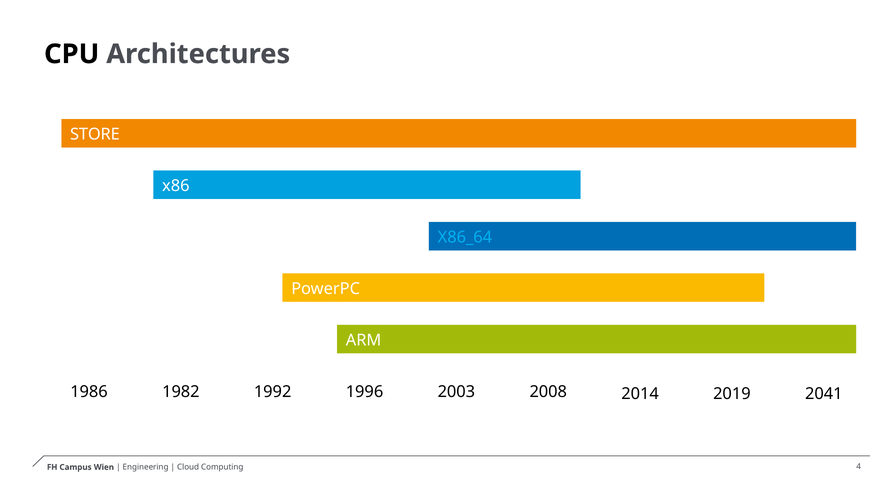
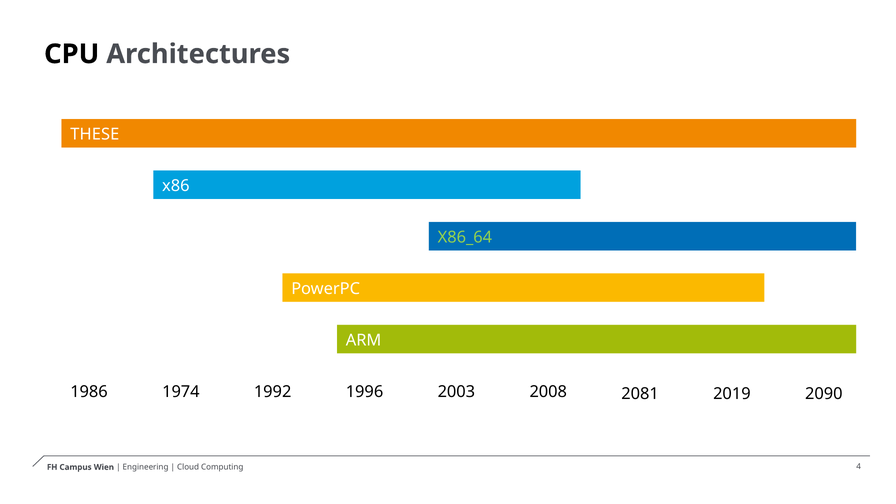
STORE: STORE -> THESE (95, 134)
X86_64 colour: light blue -> light green (465, 237)
1982: 1982 -> 1974 (181, 392)
2014: 2014 -> 2081 (640, 394)
2041: 2041 -> 2090 (824, 394)
